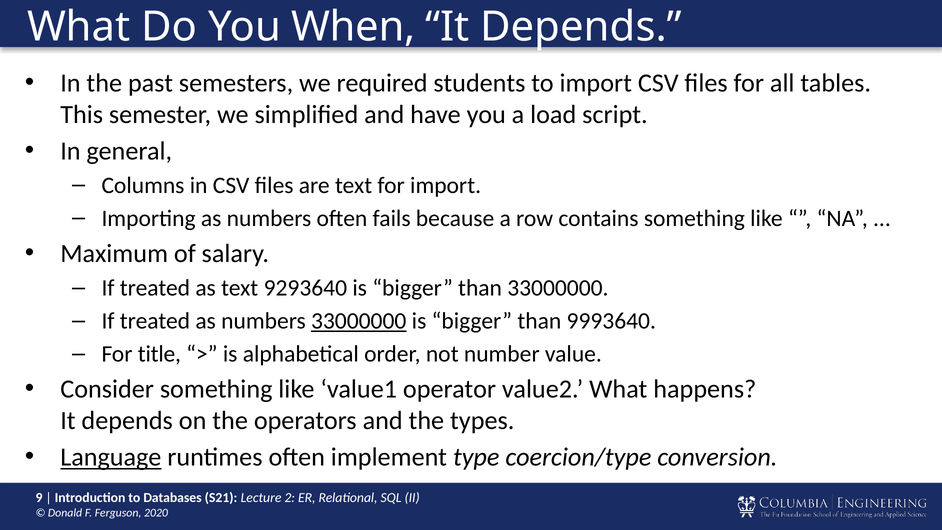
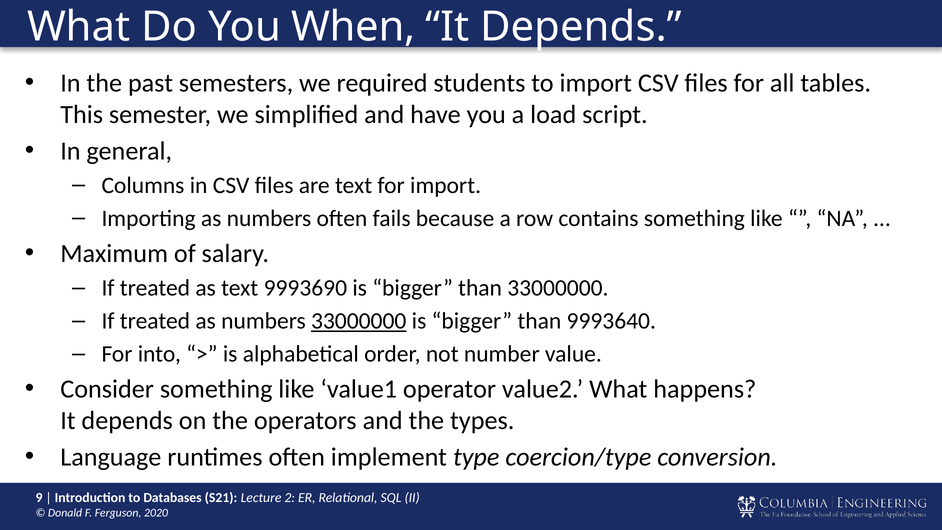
9293640: 9293640 -> 9993690 (305, 288)
title: title -> into (159, 354)
Language underline: present -> none (111, 457)
